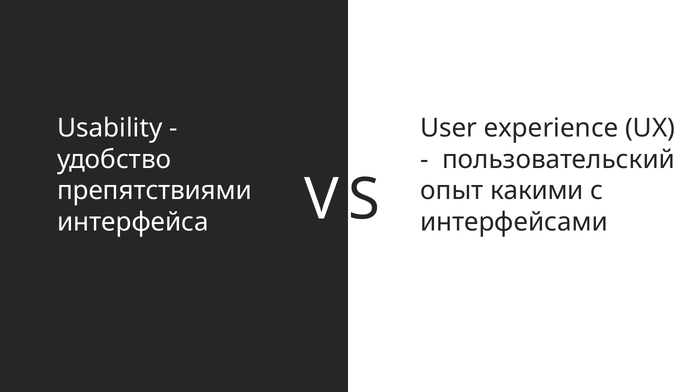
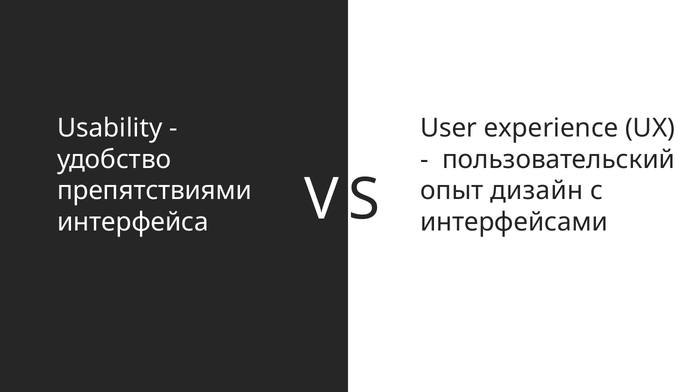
какими: какими -> дизайн (537, 191)
